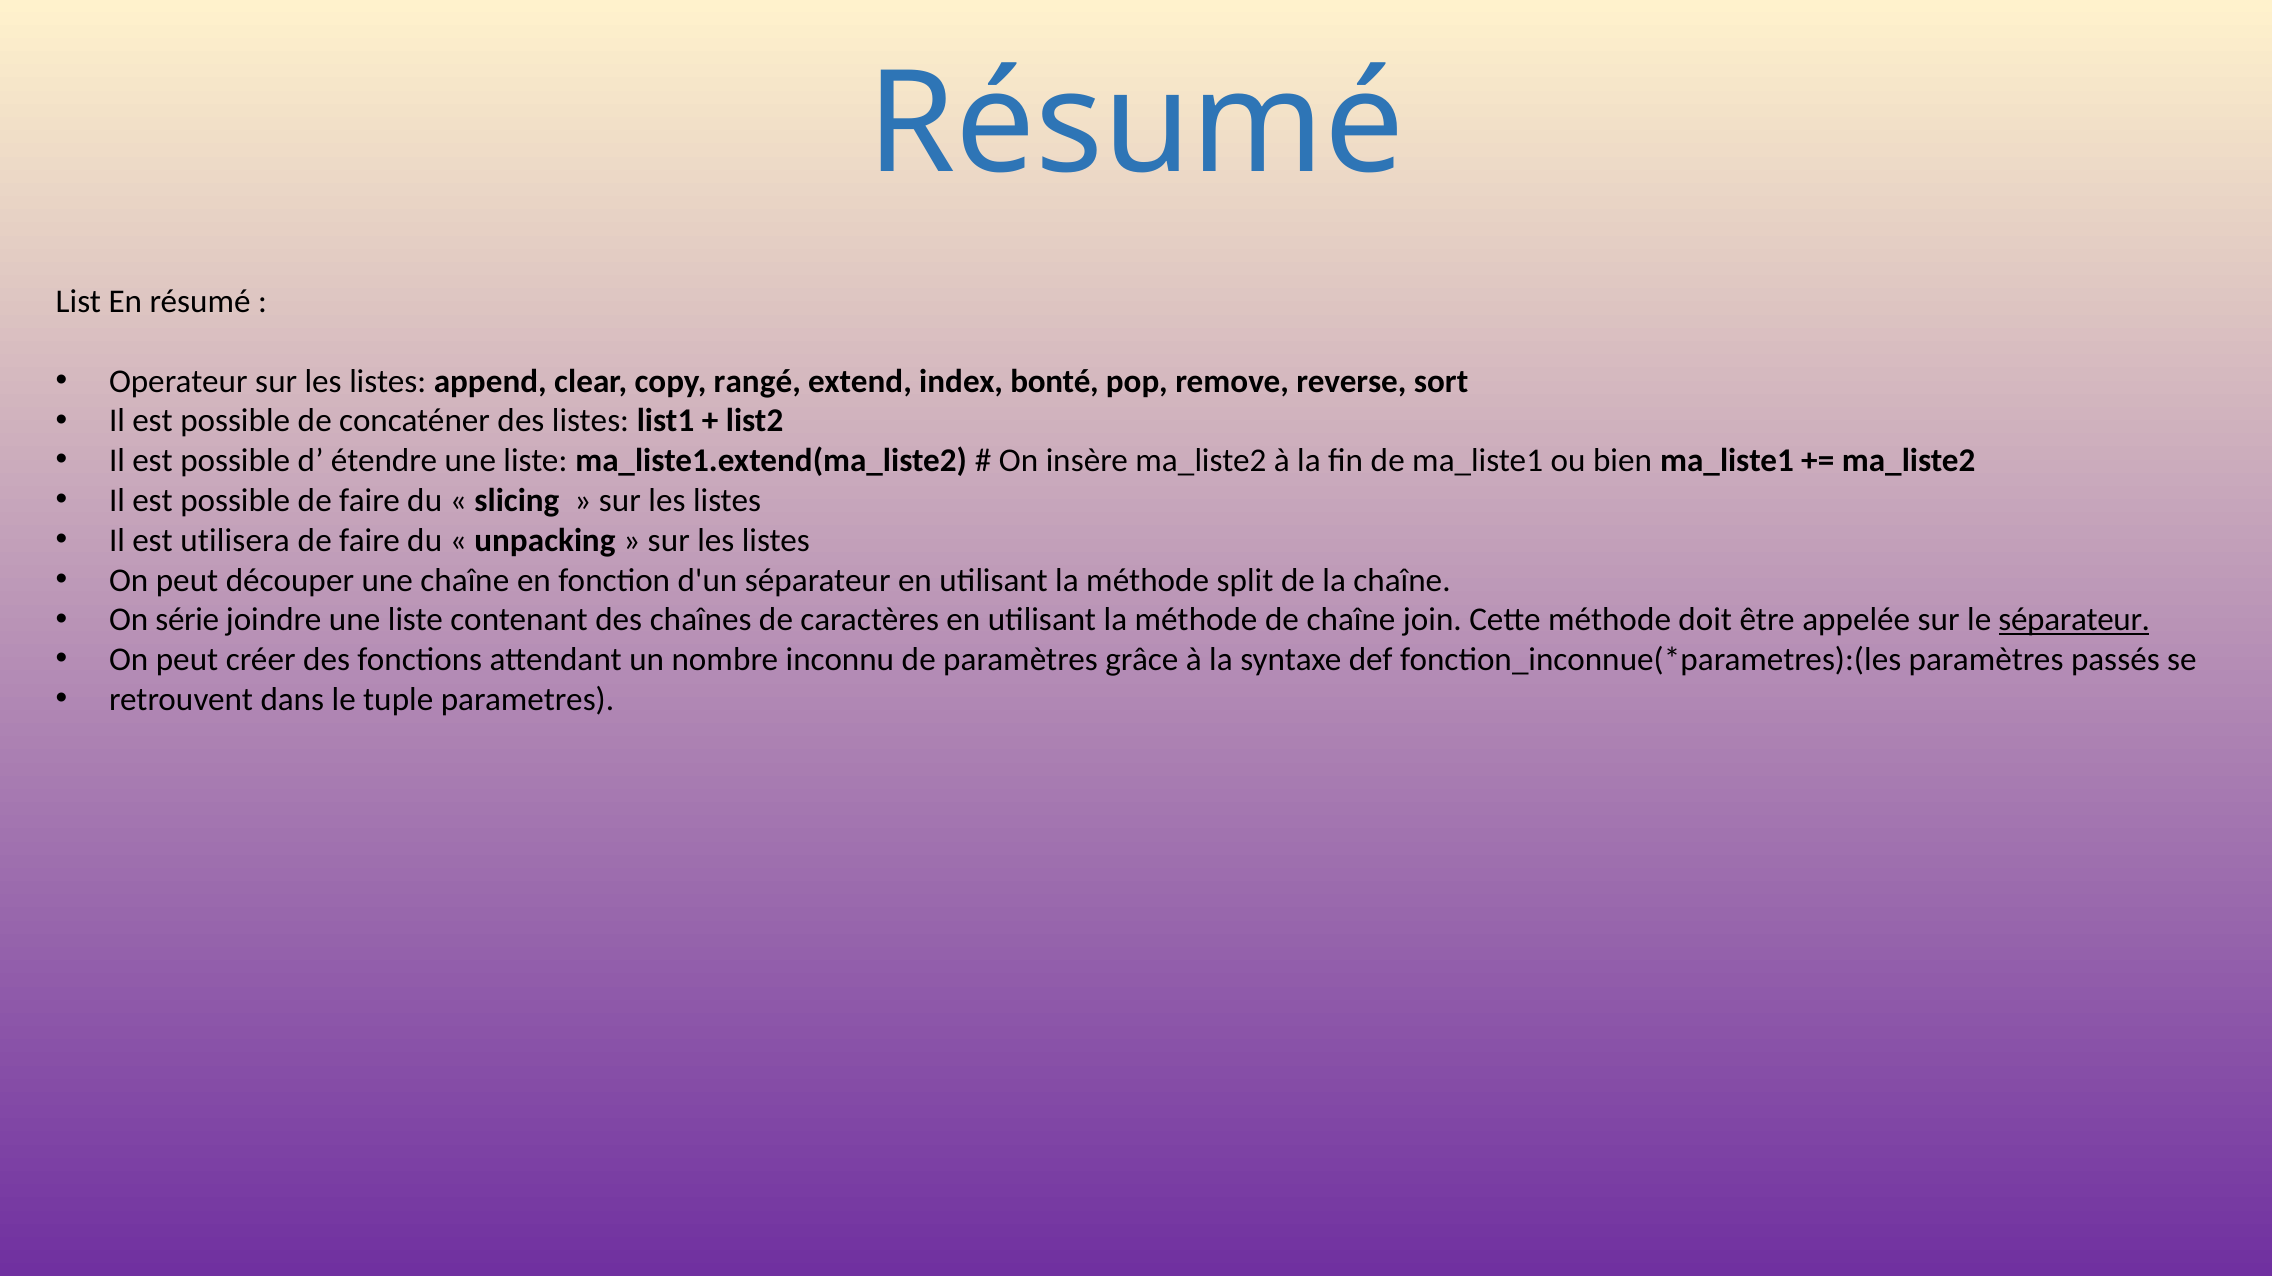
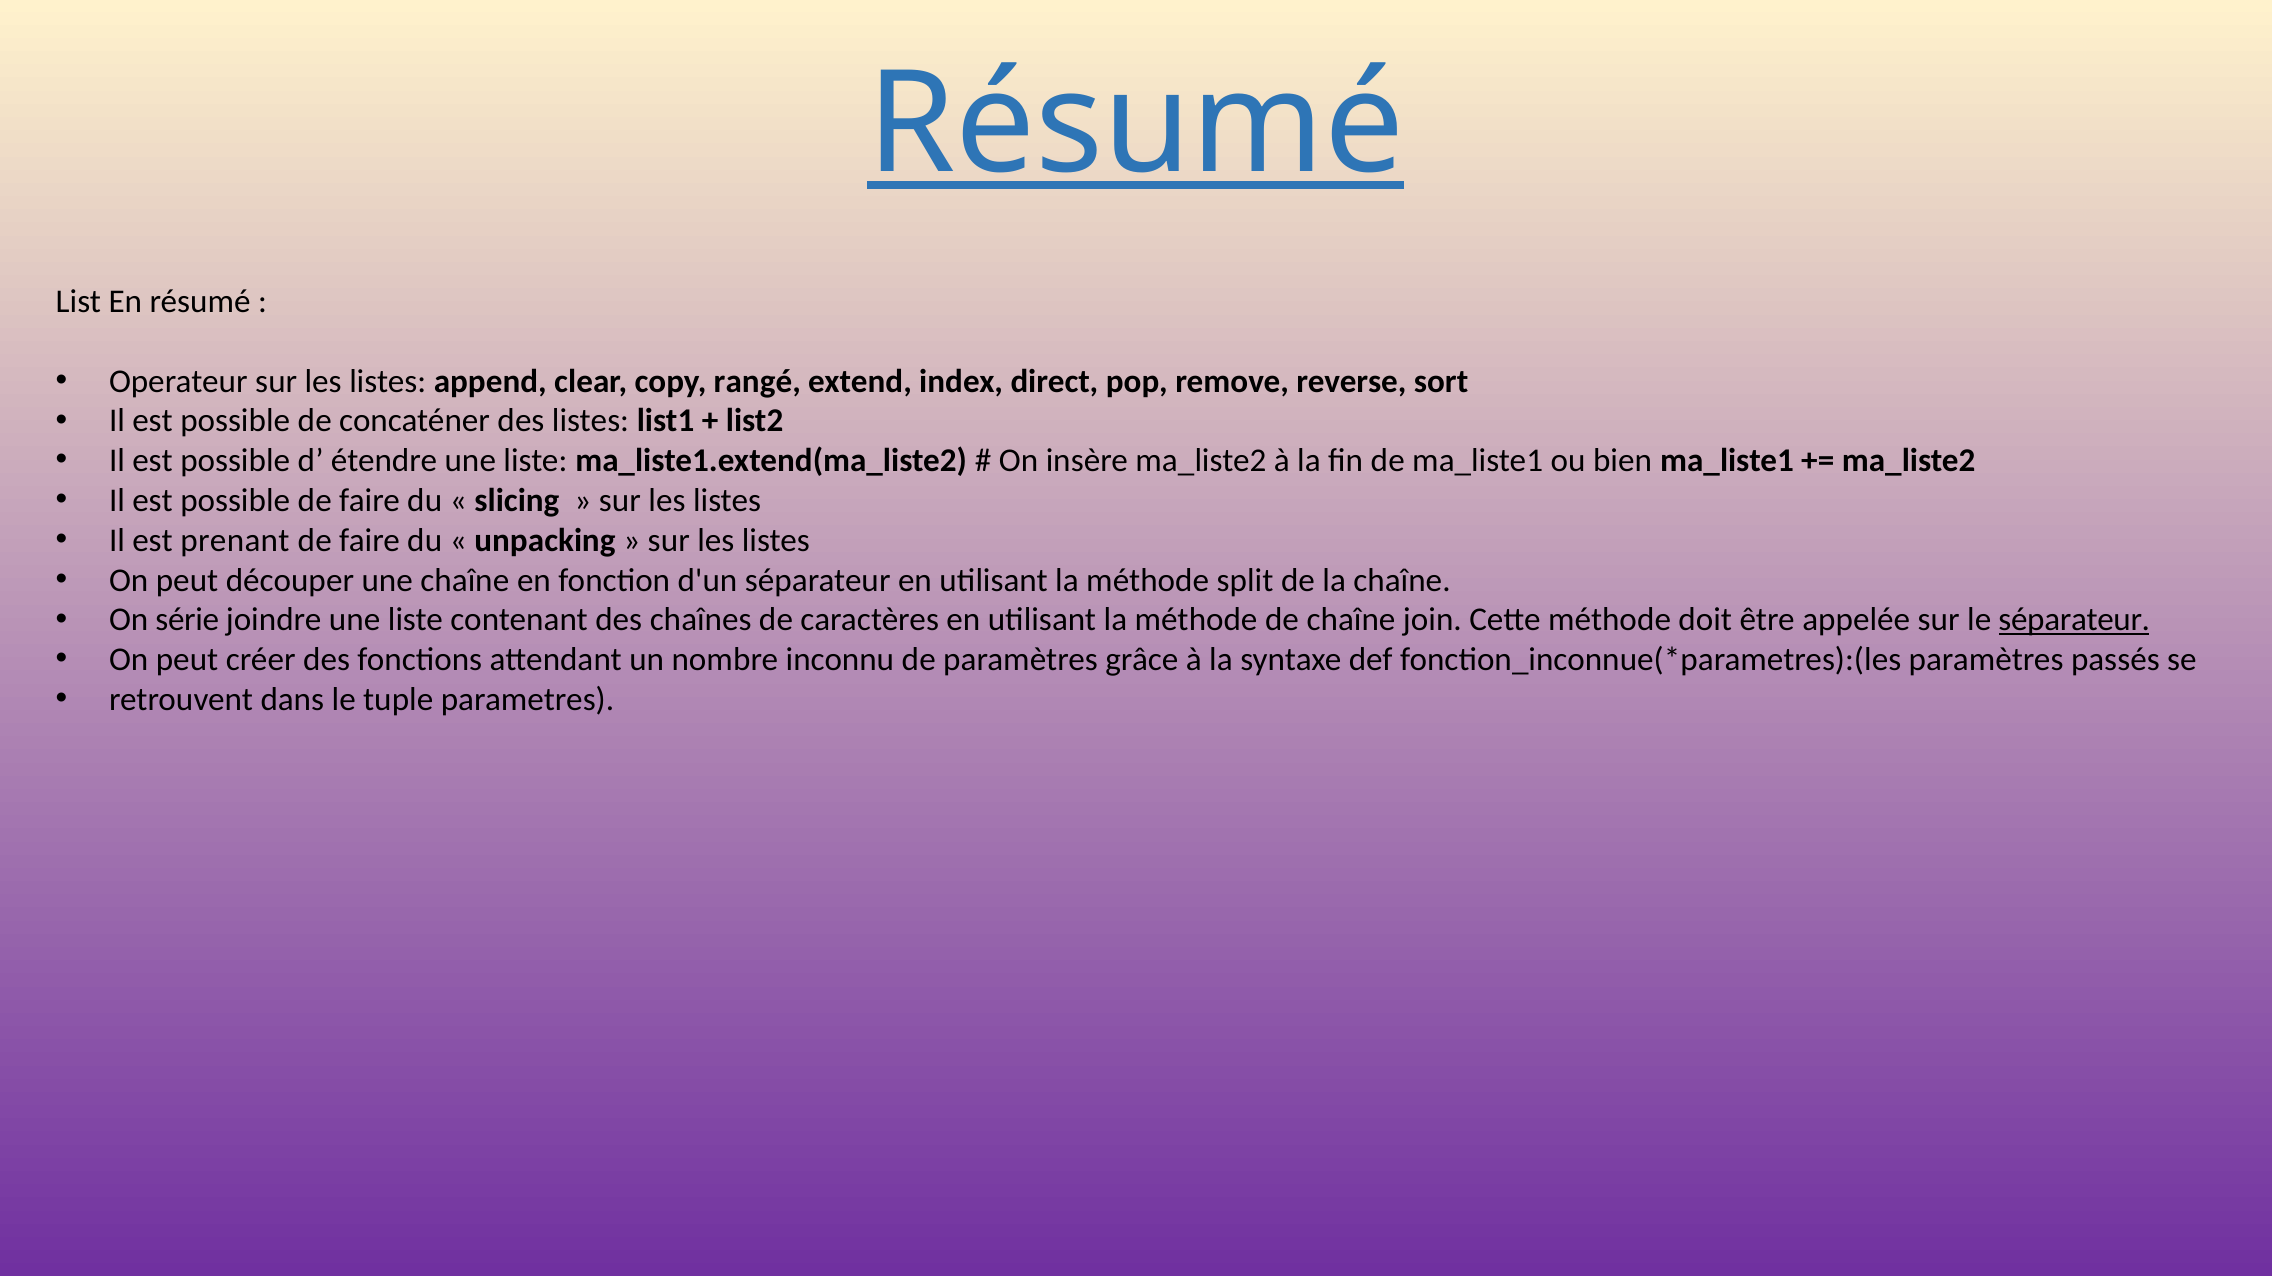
Résumé underline: none -> present (1136, 124)
bonté: bonté -> direct (1054, 381)
utilisera: utilisera -> prenant (235, 540)
